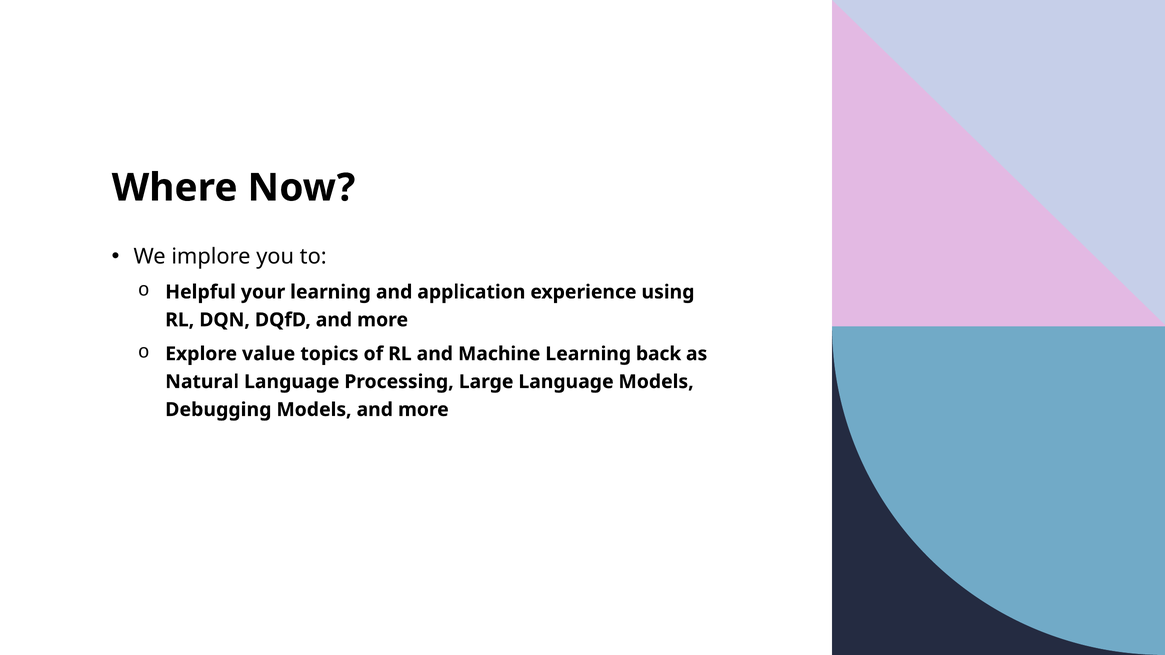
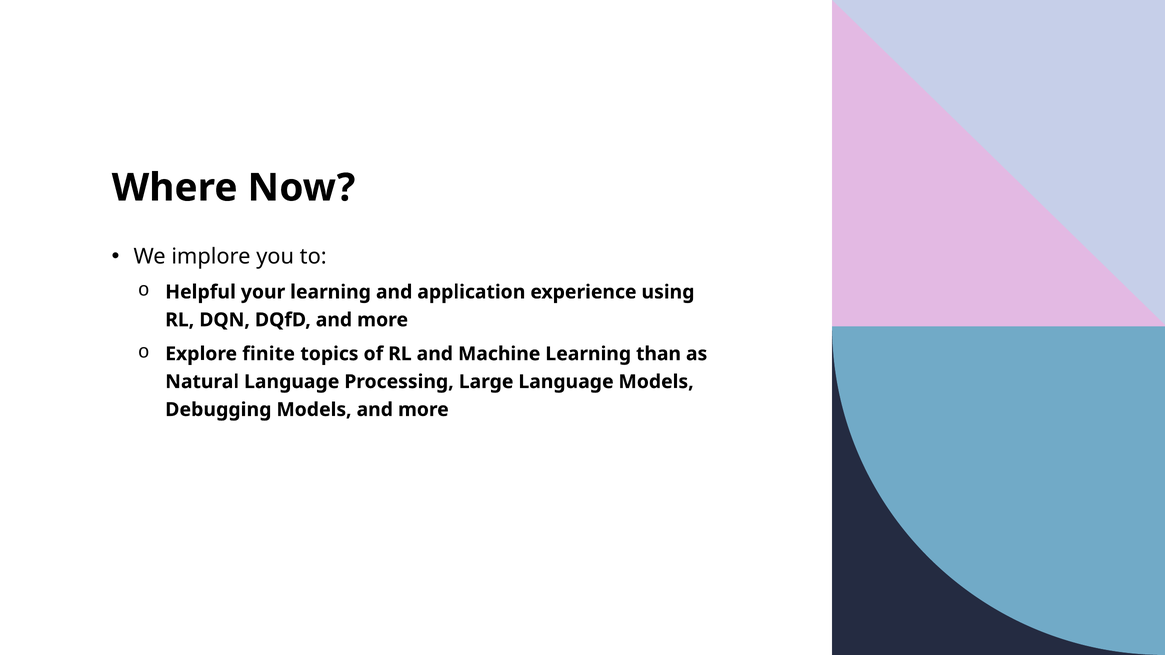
value: value -> finite (269, 354)
back: back -> than (659, 354)
